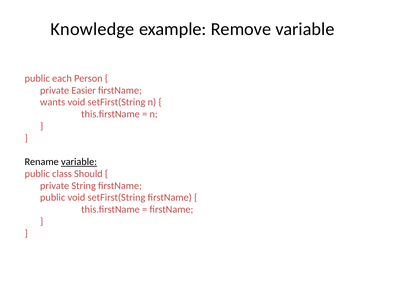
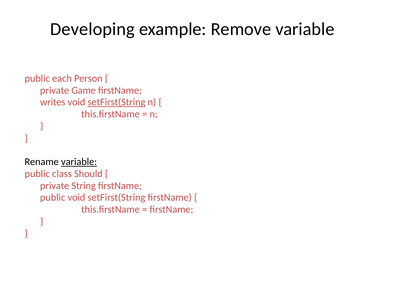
Knowledge: Knowledge -> Developing (93, 29)
Easier: Easier -> Game (84, 90)
wants: wants -> writes (53, 102)
setFirst(String underline: none -> present (117, 102)
